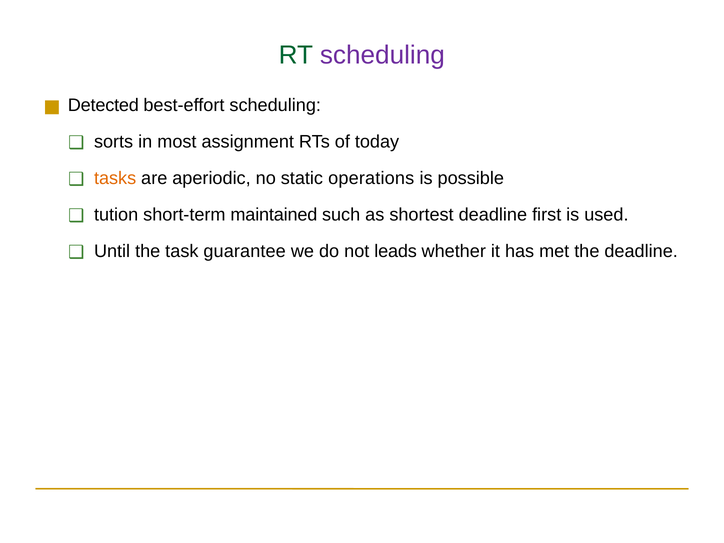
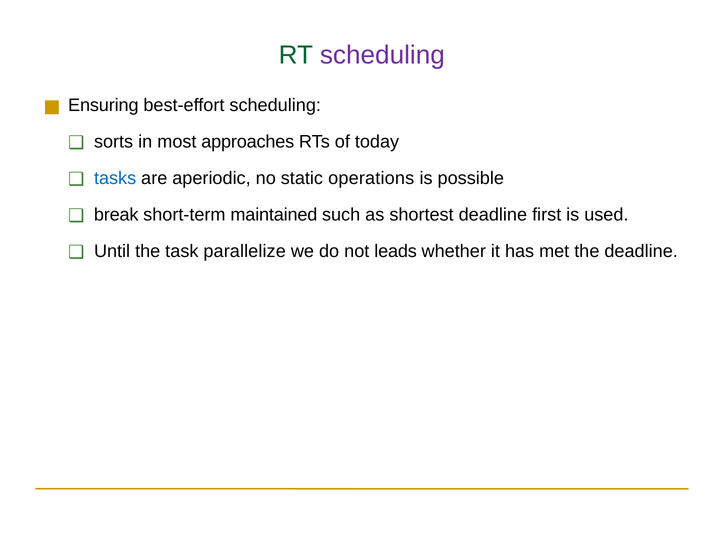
Detected: Detected -> Ensuring (103, 105)
assignment: assignment -> approaches (248, 142)
tasks colour: orange -> blue (115, 178)
tution: tution -> break (116, 215)
guarantee: guarantee -> parallelize (245, 251)
